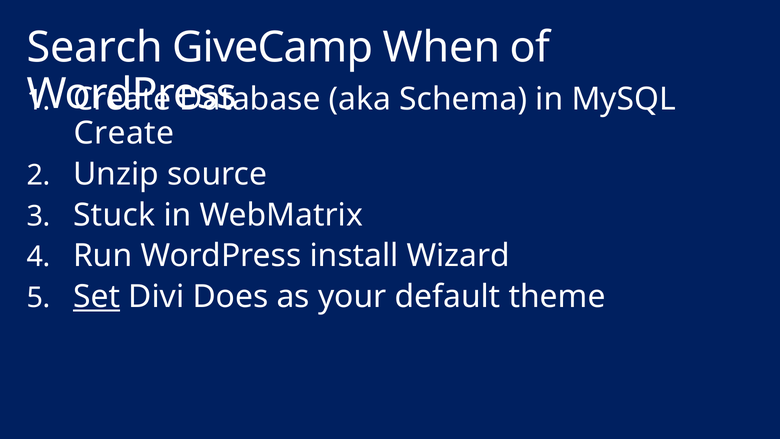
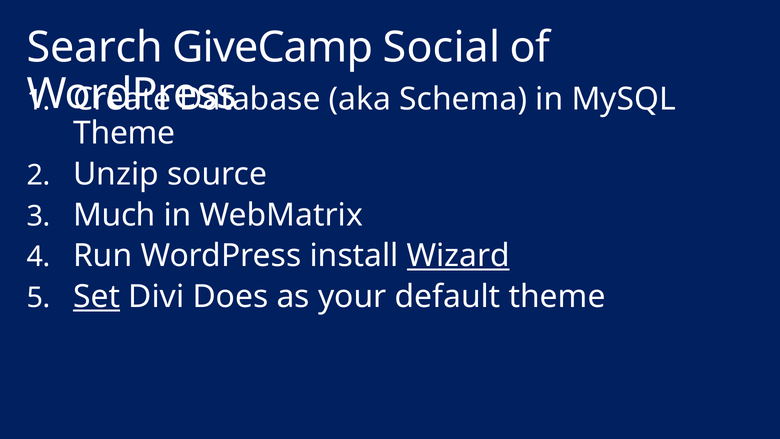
When: When -> Social (441, 47)
Create: Create -> Theme (124, 133)
Stuck: Stuck -> Much (114, 215)
Wizard underline: none -> present (458, 256)
